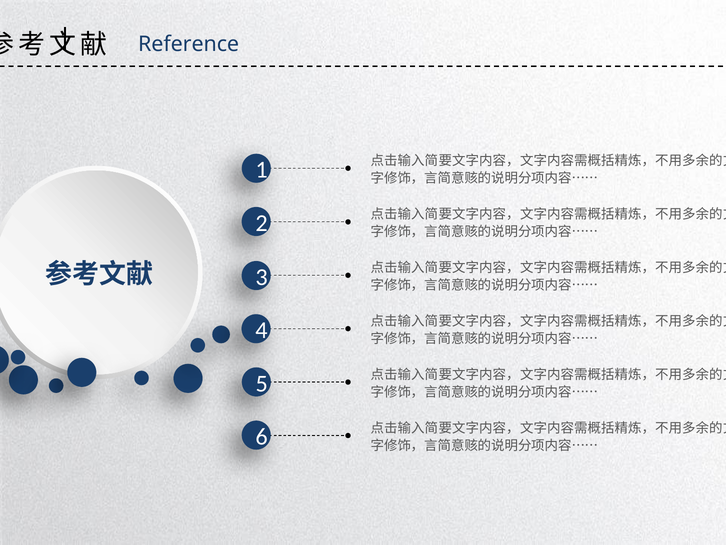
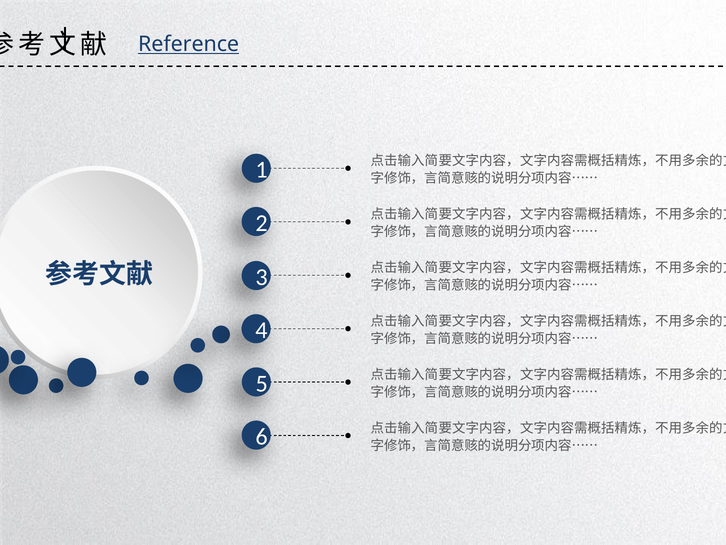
Reference underline: none -> present (189, 44)
